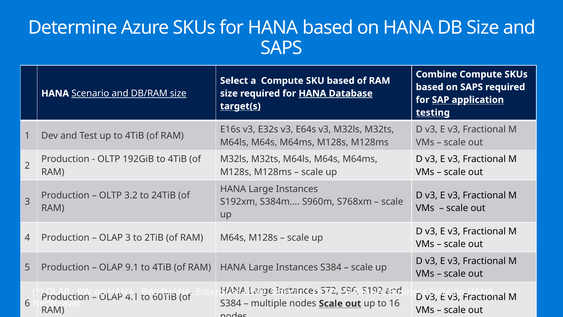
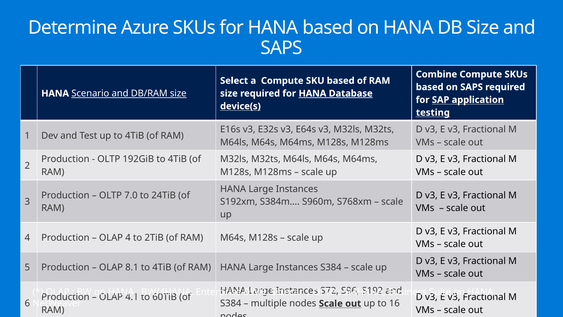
target(s: target(s -> device(s (240, 106)
3.2: 3.2 -> 7.0 (131, 195)
OLAP 3: 3 -> 4 (128, 238)
9.1: 9.1 -> 8.1 (132, 267)
